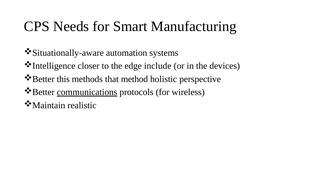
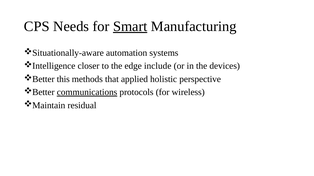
Smart underline: none -> present (130, 26)
method: method -> applied (134, 79)
realistic: realistic -> residual (82, 106)
